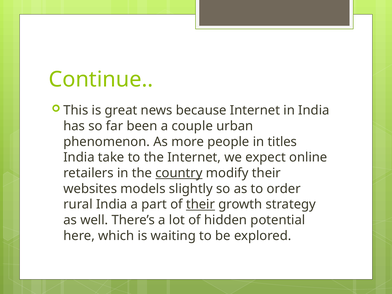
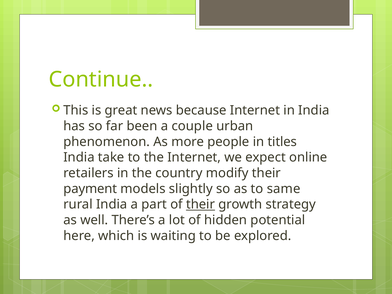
country underline: present -> none (179, 173)
websites: websites -> payment (90, 189)
order: order -> same (284, 189)
